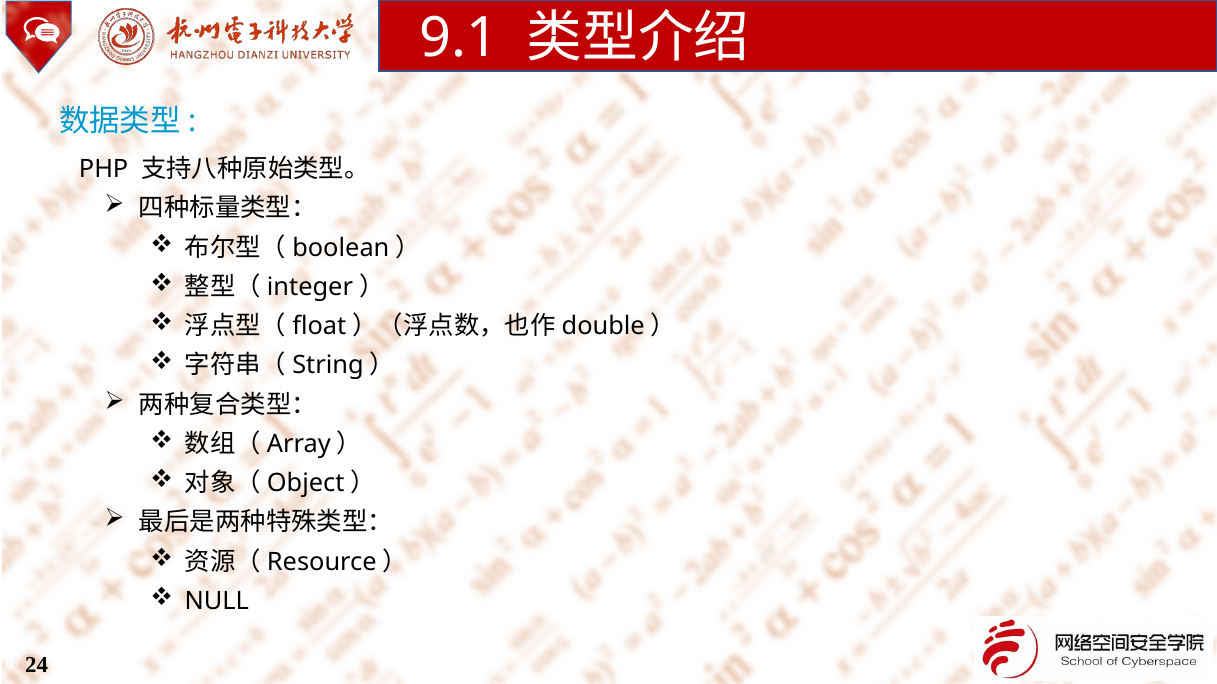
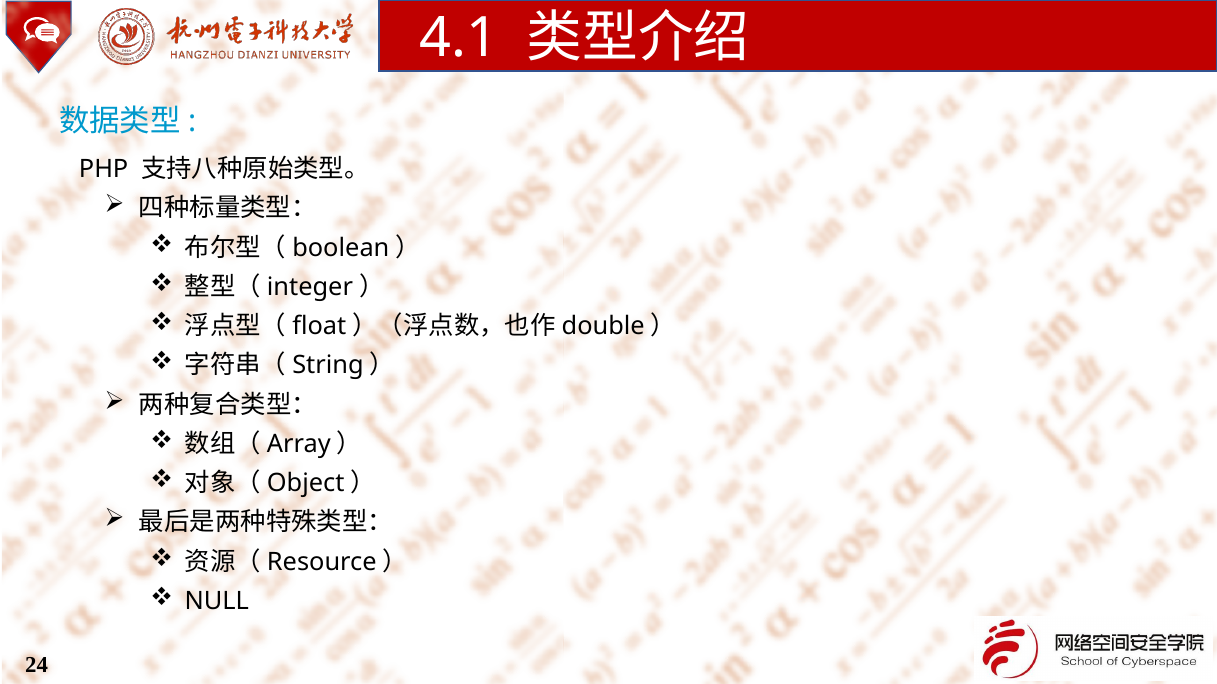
9.1: 9.1 -> 4.1 (459, 38)
